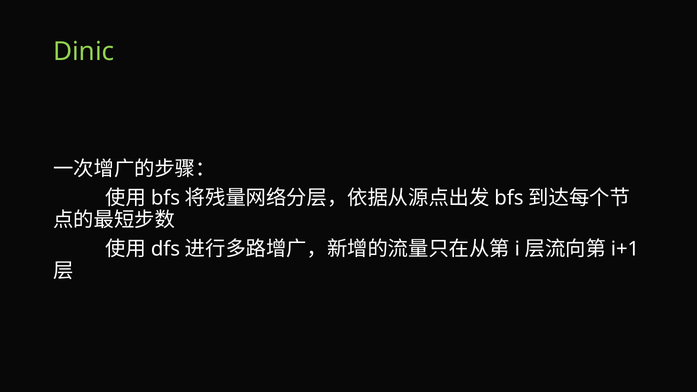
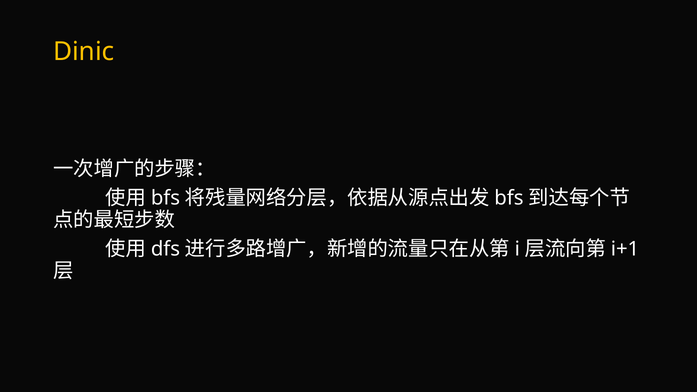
Dinic colour: light green -> yellow (84, 52)
